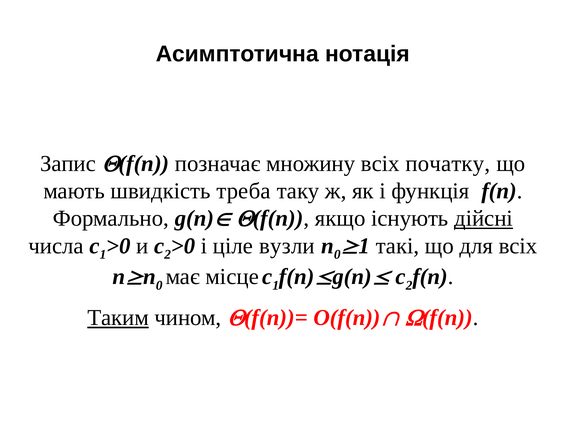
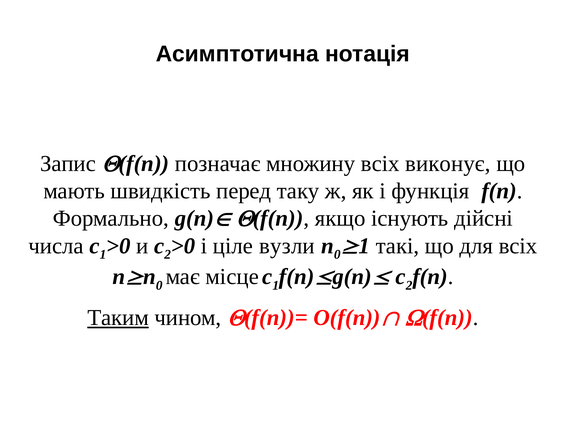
початку: початку -> виконує (448, 164)
треба: треба -> перед (244, 191)
дійсні underline: present -> none (484, 219)
